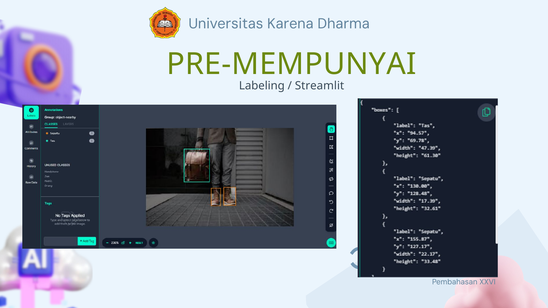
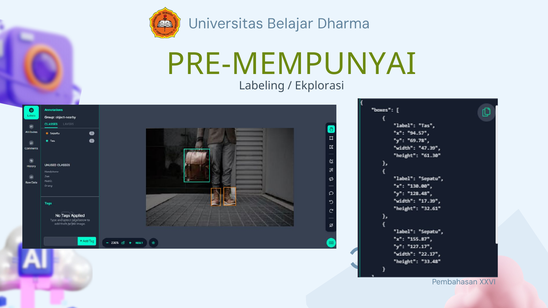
Karena: Karena -> Belajar (290, 24)
Streamlit: Streamlit -> Ekplorasi (320, 86)
